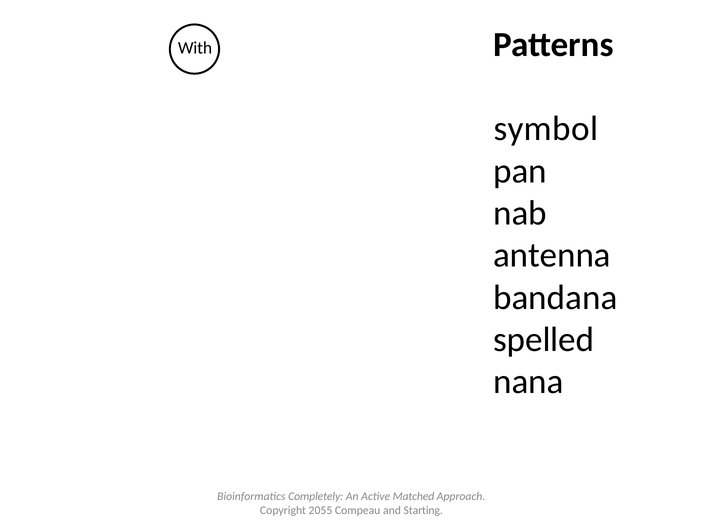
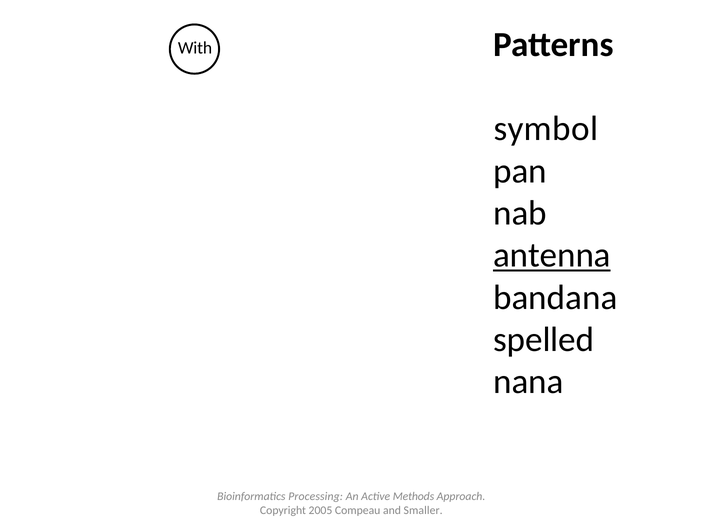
antenna underline: none -> present (552, 255)
Completely: Completely -> Processing (316, 496)
Matched: Matched -> Methods (413, 496)
2055: 2055 -> 2005 (320, 511)
Starting: Starting -> Smaller (423, 511)
